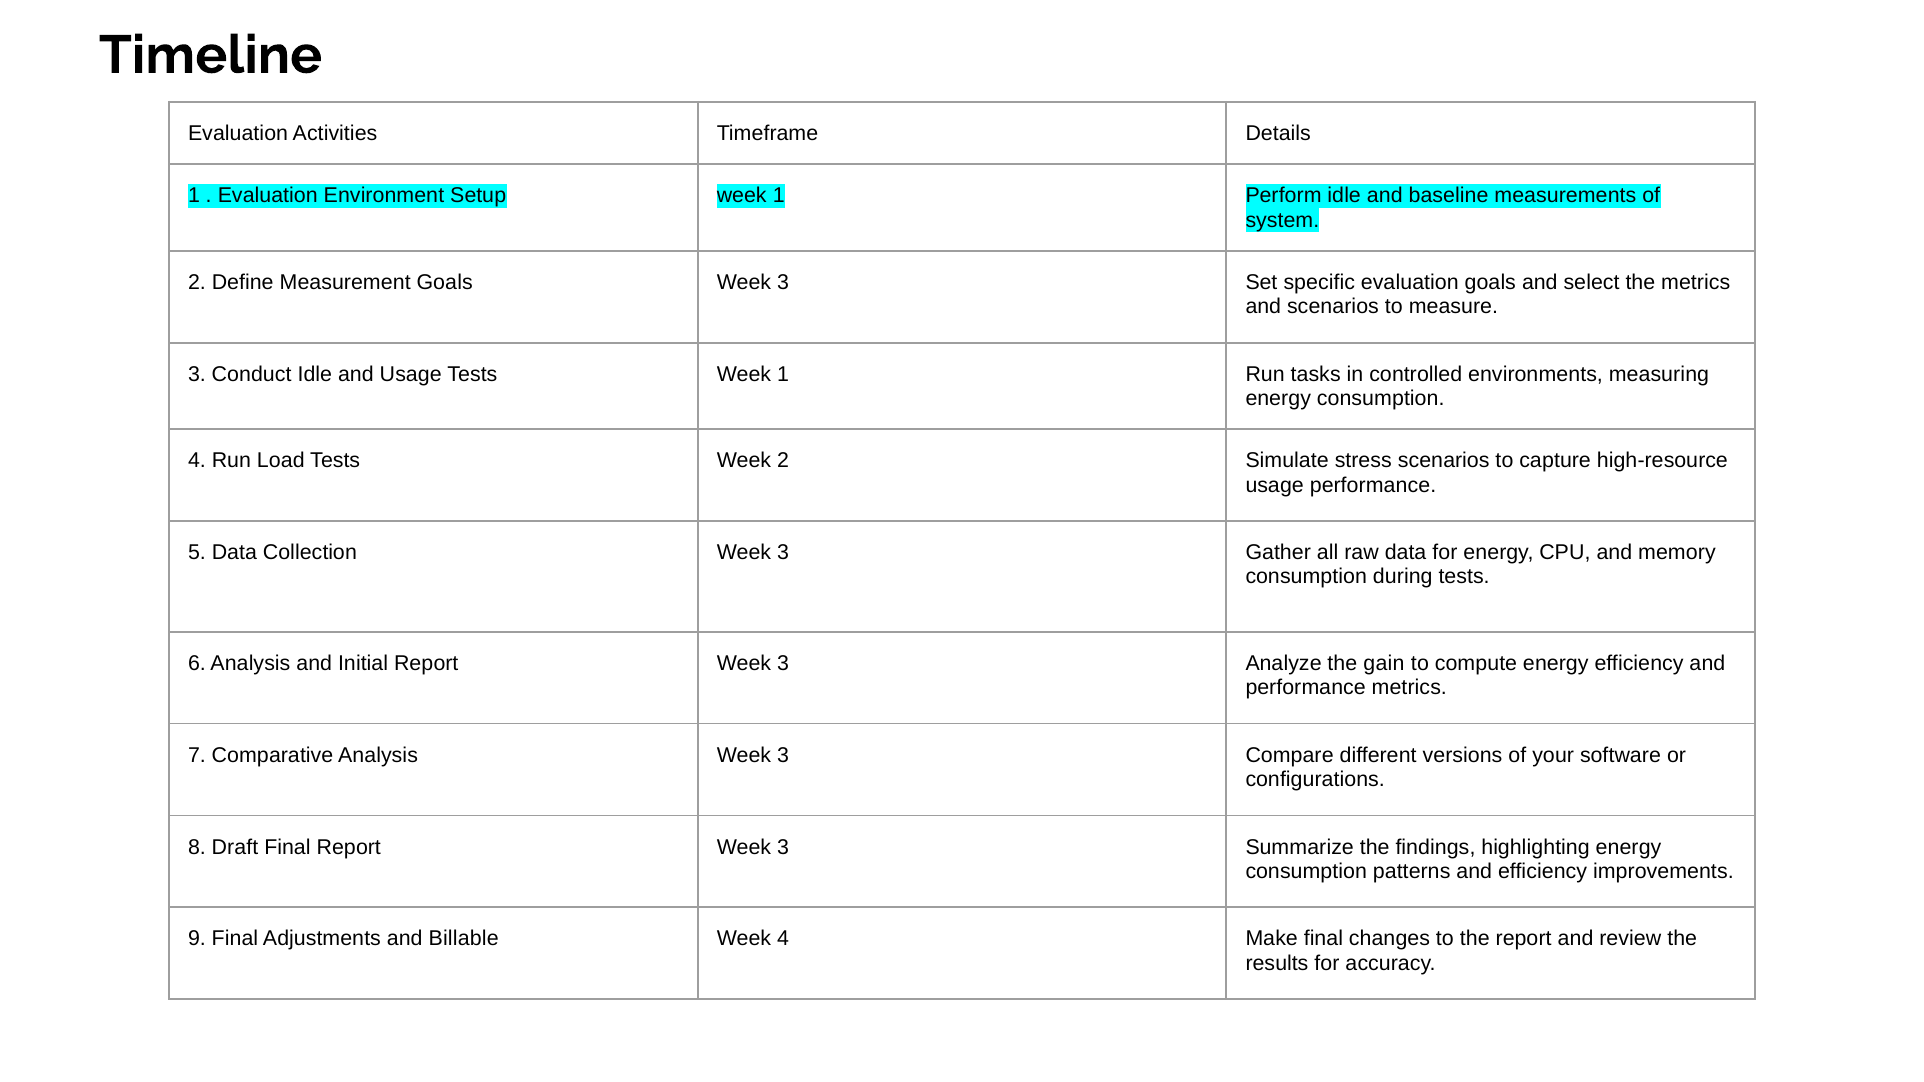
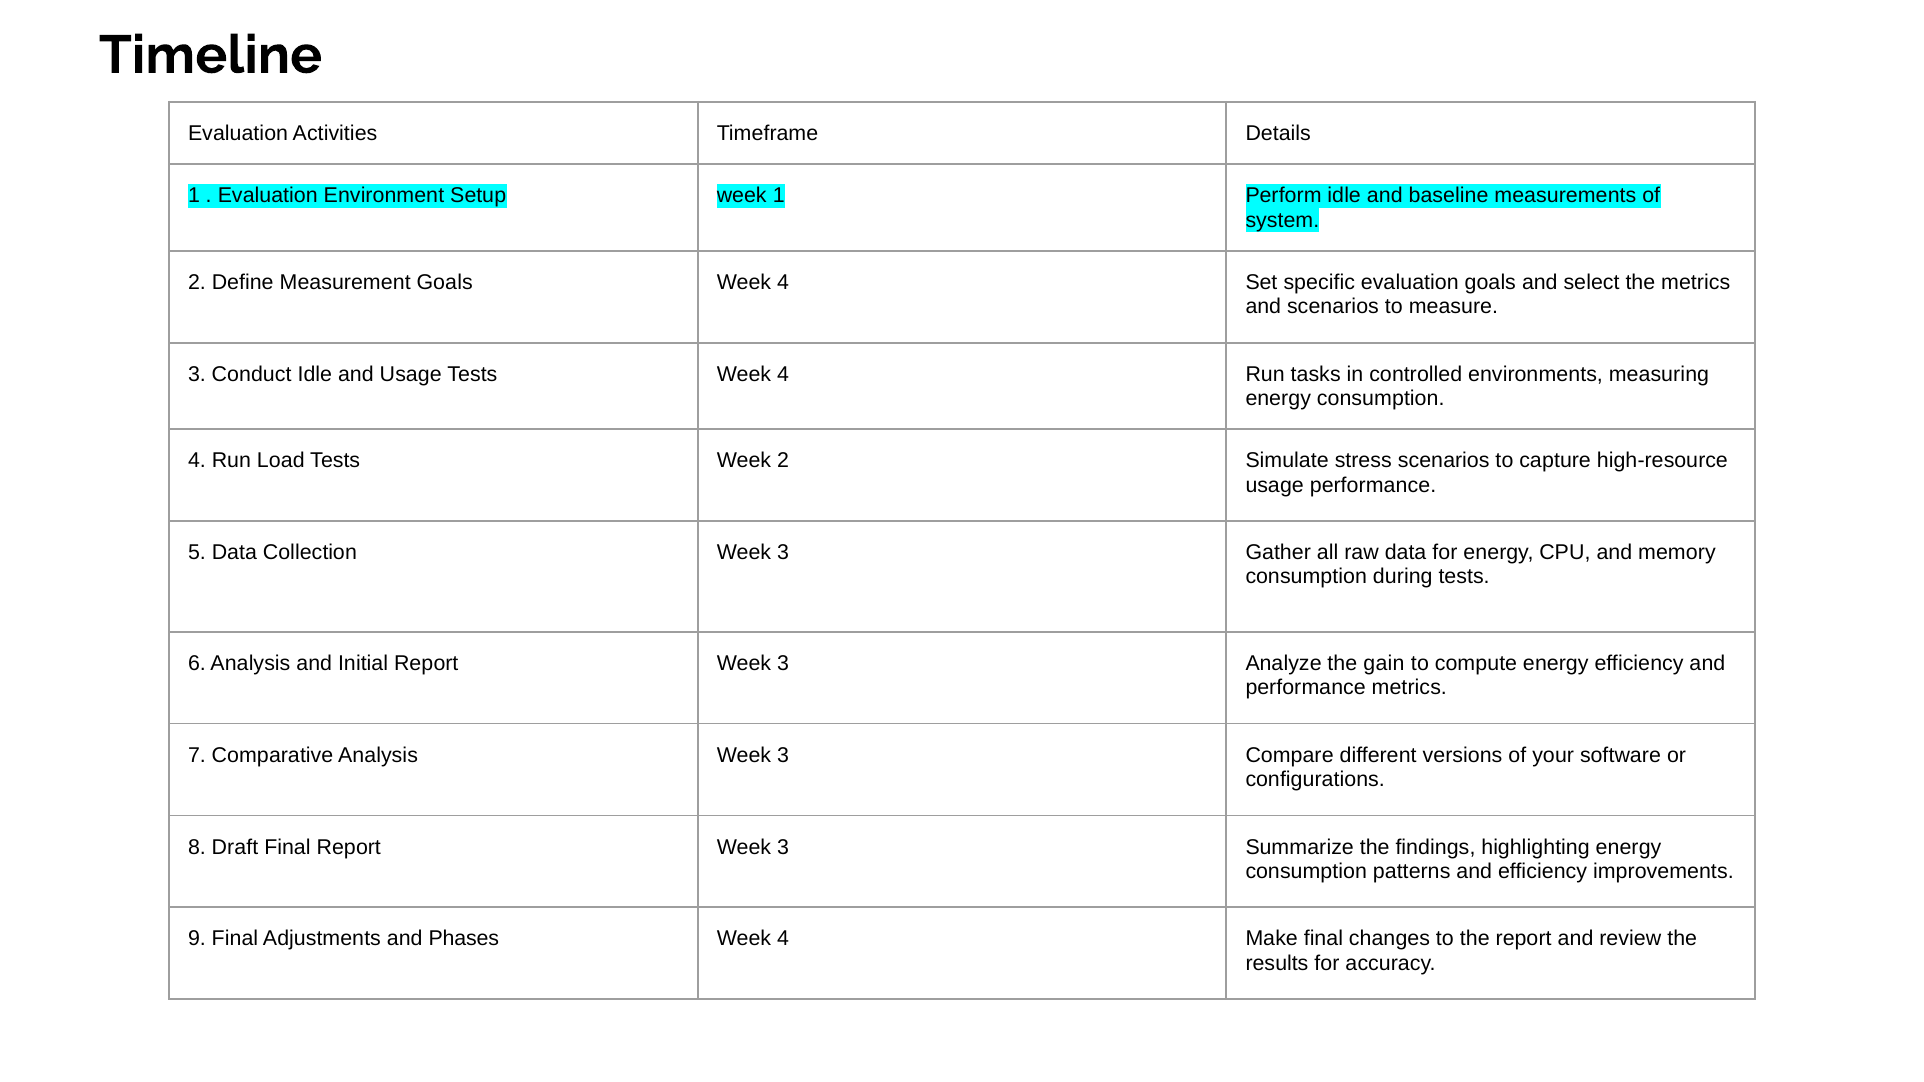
Goals Week 3: 3 -> 4 (783, 283)
Tests Week 1: 1 -> 4 (783, 374)
Billable: Billable -> Phases (464, 939)
